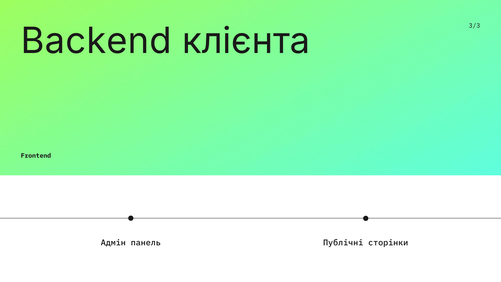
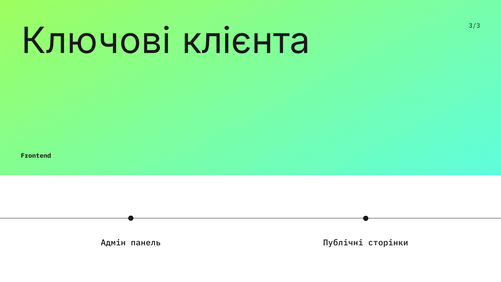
Backend: Backend -> Ключові (96, 41)
